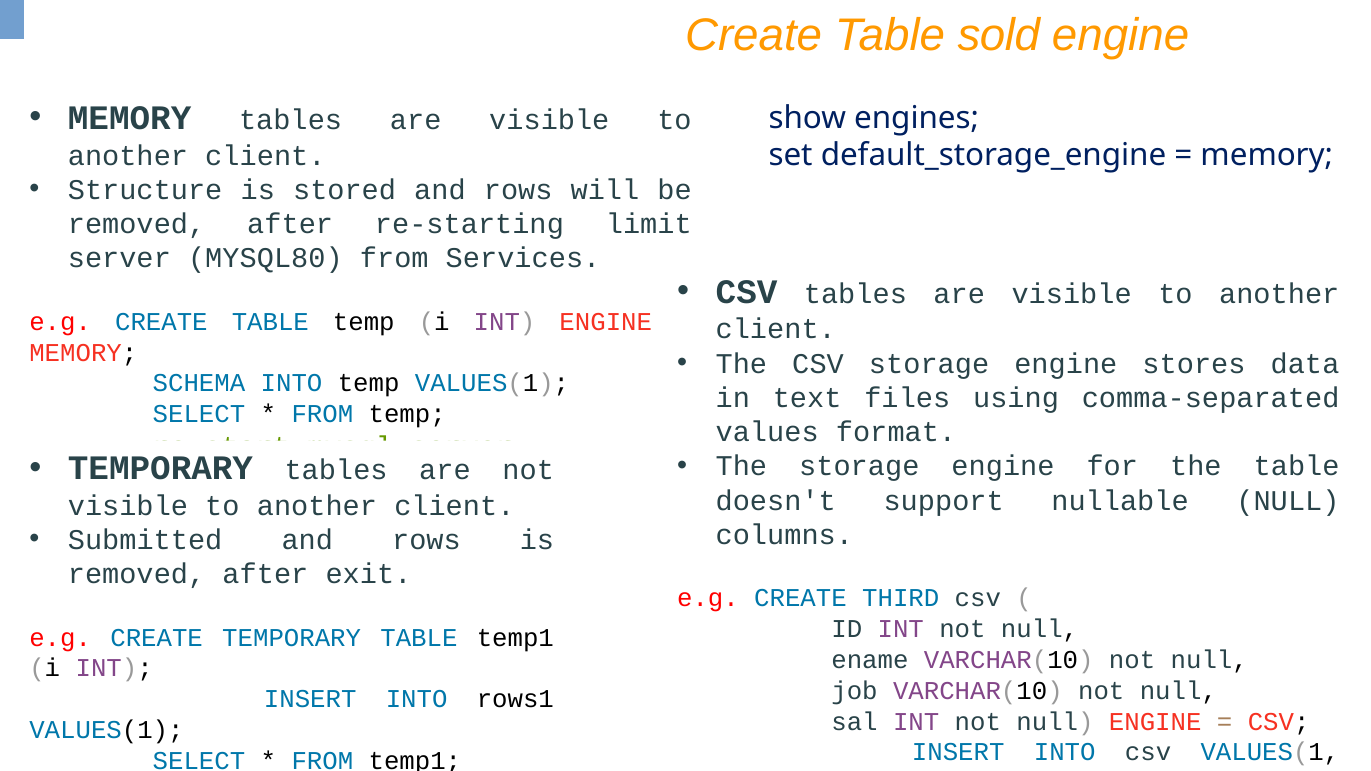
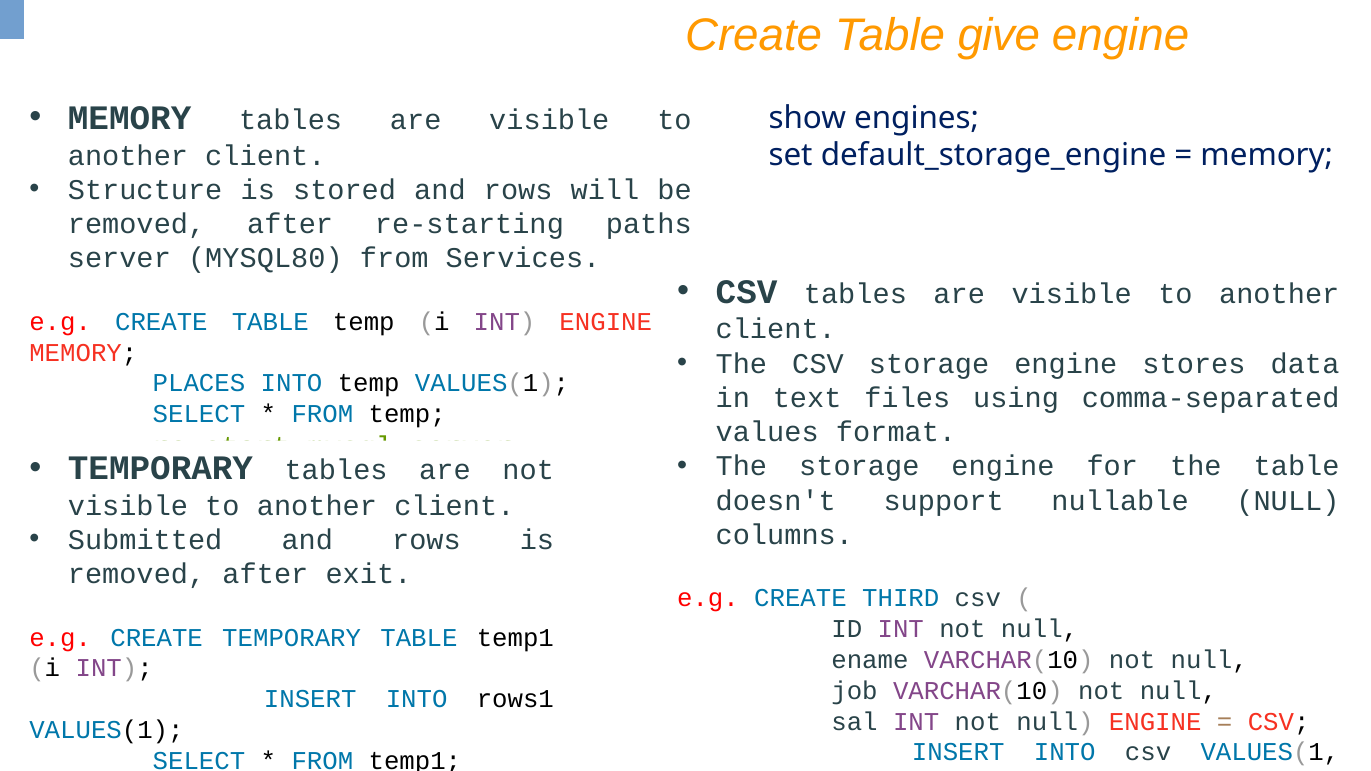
sold: sold -> give (999, 36)
limit: limit -> paths (649, 224)
SCHEMA: SCHEMA -> PLACES (199, 383)
